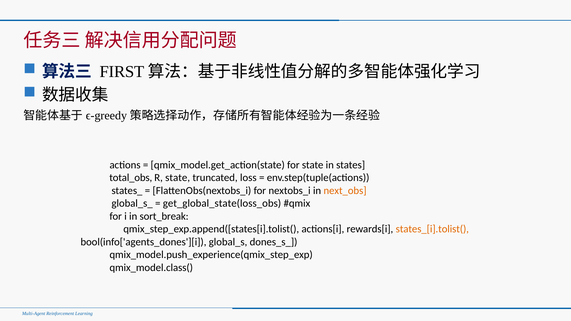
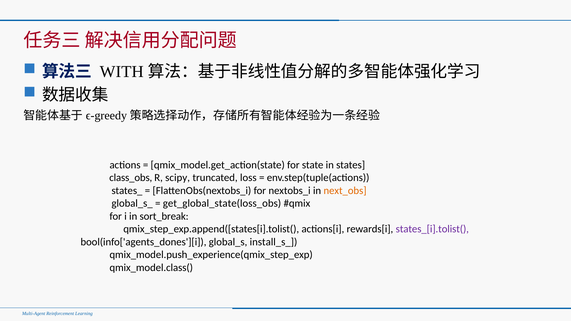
FIRST: FIRST -> WITH (122, 72)
total_obs: total_obs -> class_obs (131, 178)
R state: state -> scipy (178, 178)
states_[i].tolist( colour: orange -> purple (432, 229)
dones_s_: dones_s_ -> install_s_ (274, 242)
